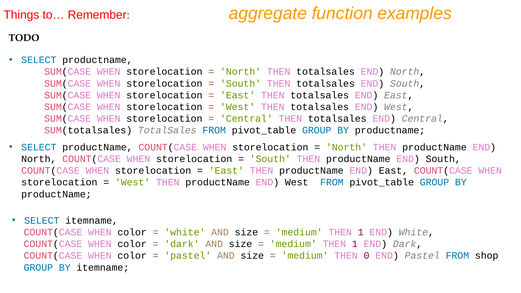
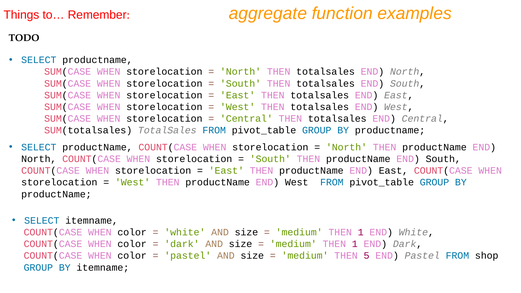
0: 0 -> 5 (367, 256)
